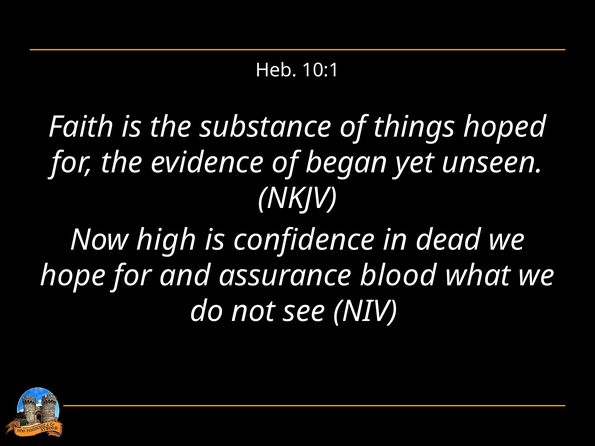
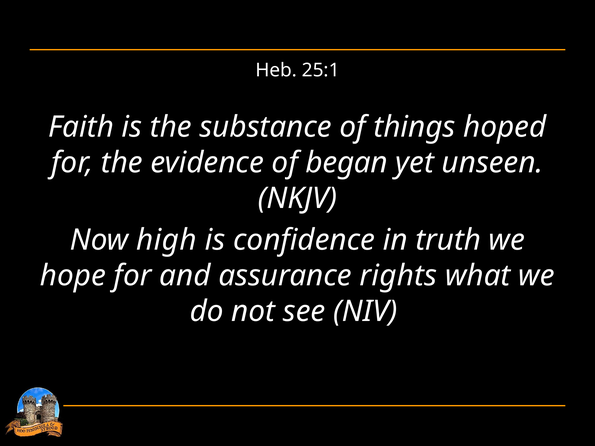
10:1: 10:1 -> 25:1 (321, 70)
dead: dead -> truth (448, 240)
blood: blood -> rights (398, 276)
